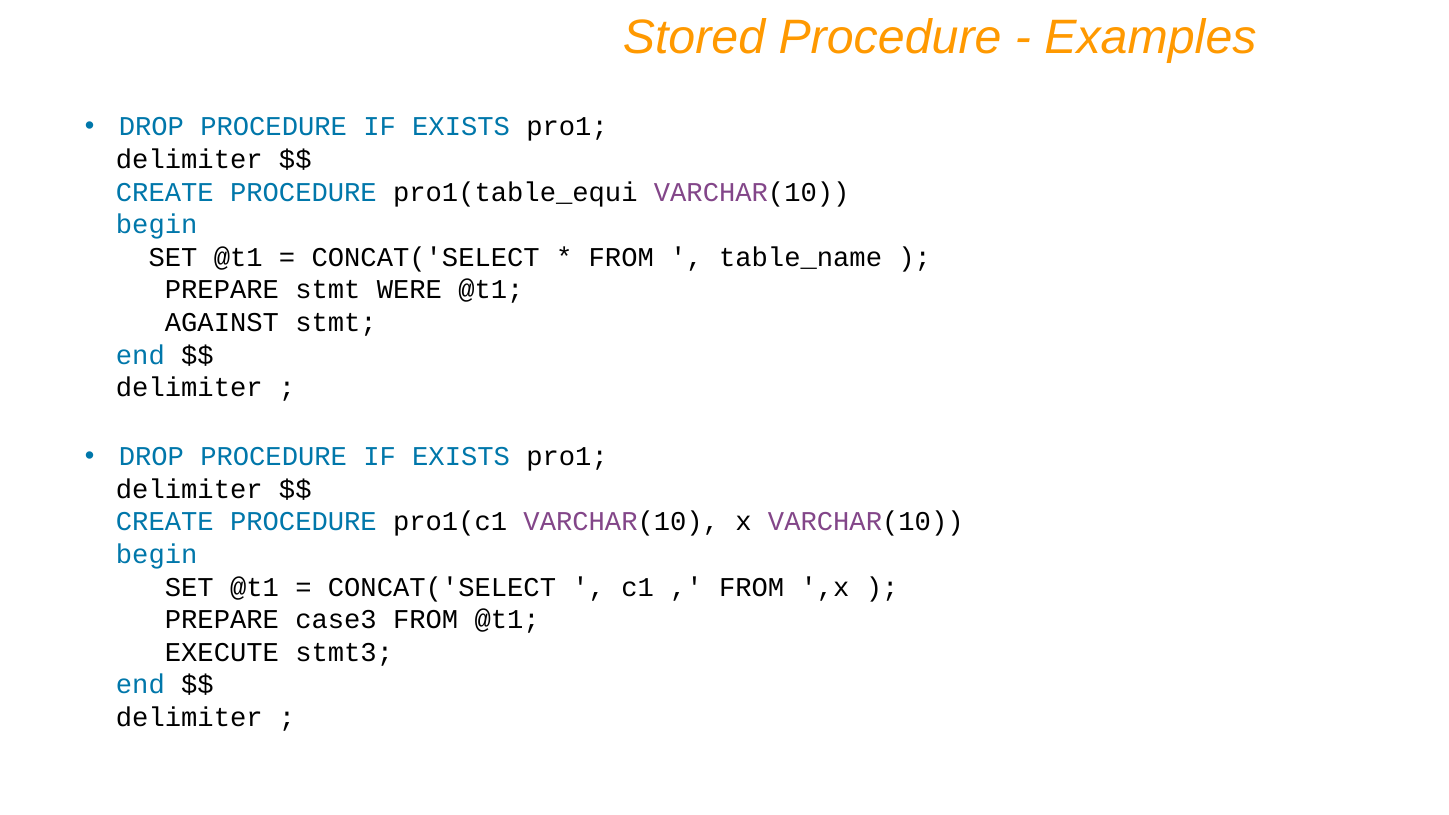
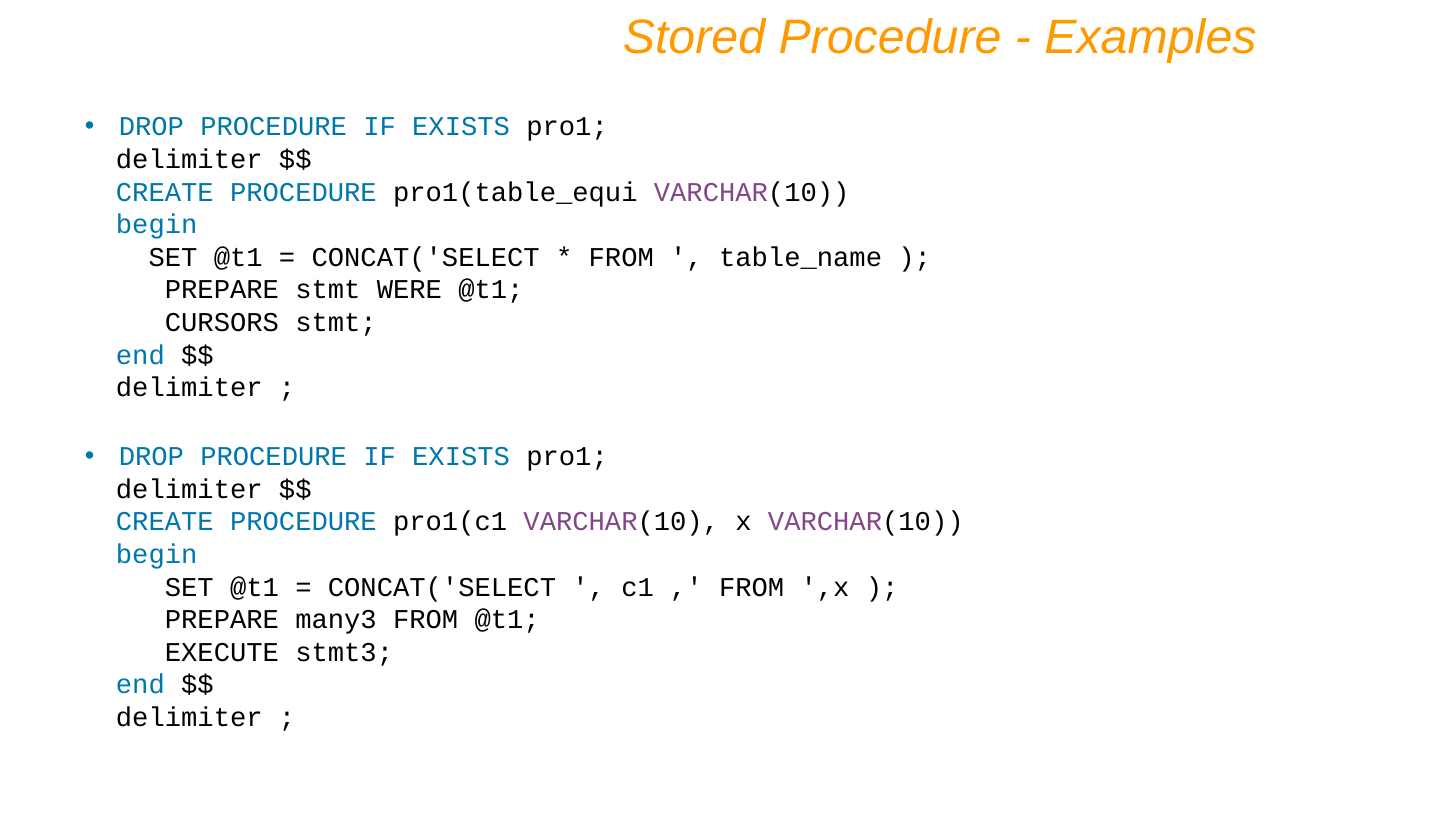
AGAINST: AGAINST -> CURSORS (222, 323)
case3: case3 -> many3 (336, 620)
